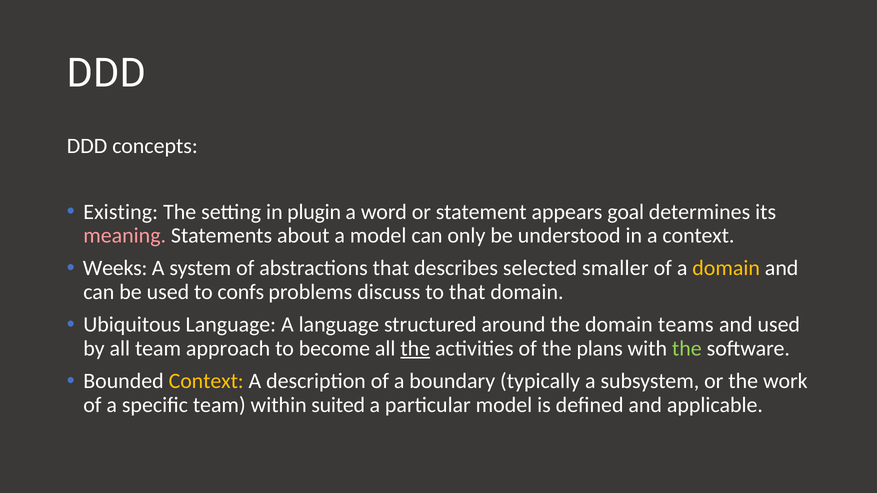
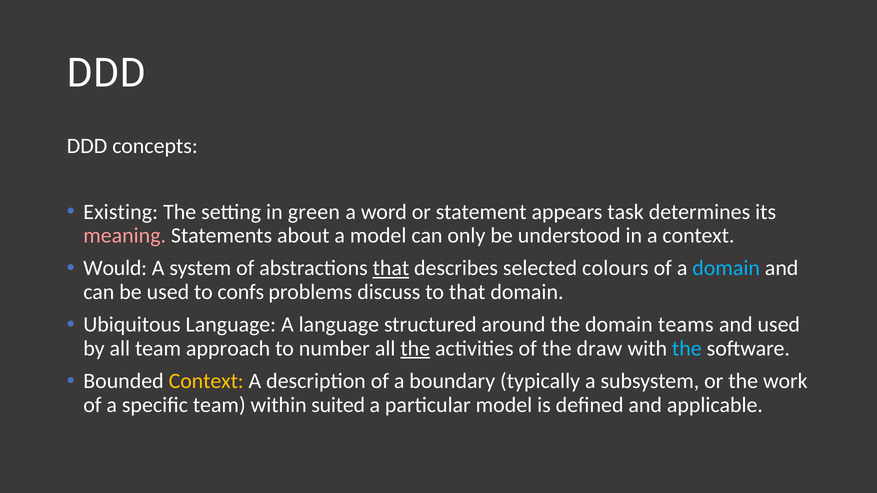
plugin: plugin -> green (314, 212)
goal: goal -> task (626, 212)
Weeks: Weeks -> Would (115, 268)
that underline: none -> present (391, 268)
smaller: smaller -> colours (615, 268)
domain colour: yellow -> light blue (726, 268)
become: become -> number (334, 349)
plans: plans -> draw (599, 349)
the colour: light green -> light blue (687, 349)
